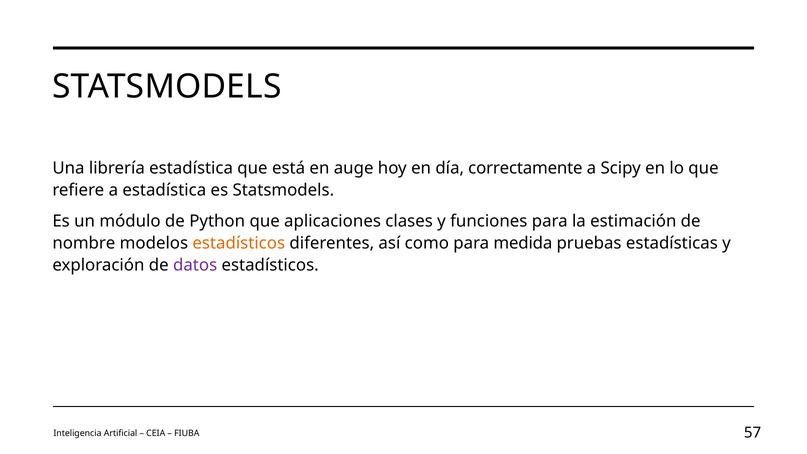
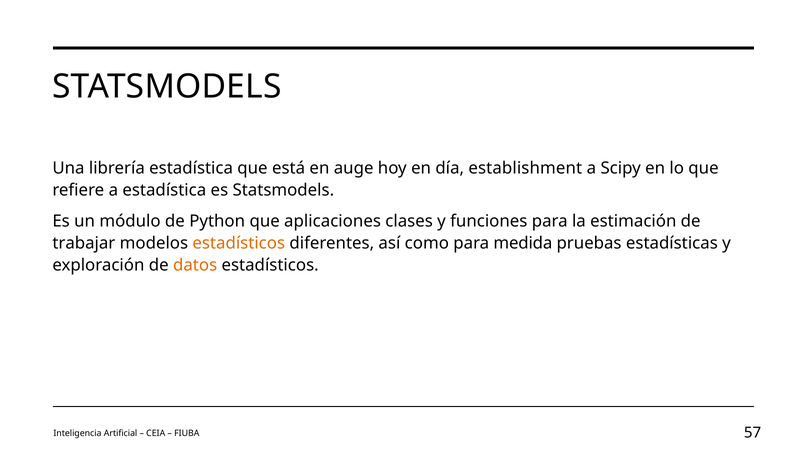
correctamente: correctamente -> establishment (525, 168)
nombre: nombre -> trabajar (84, 243)
datos colour: purple -> orange (195, 265)
